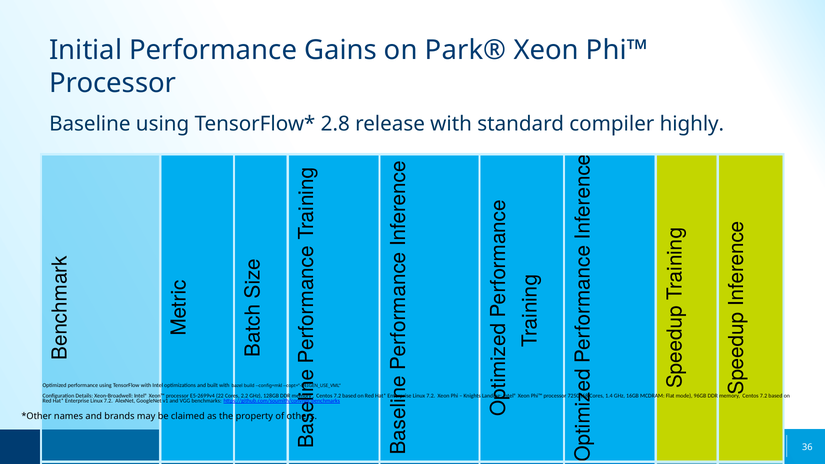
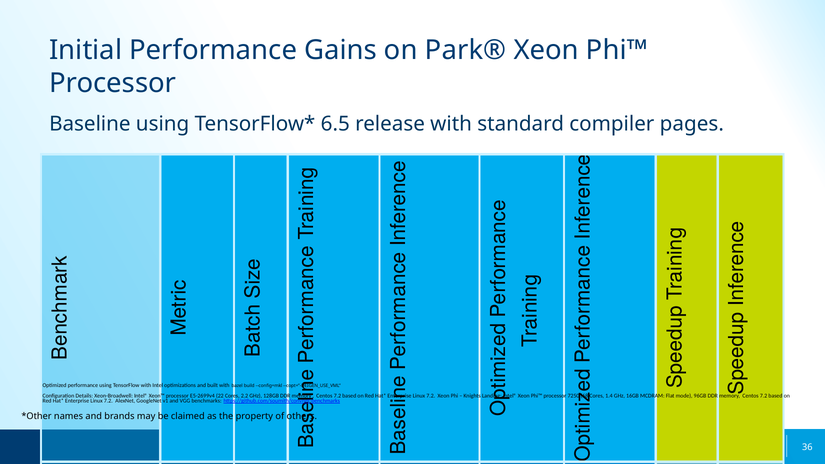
2.8: 2.8 -> 6.5 (335, 124)
highly: highly -> pages (692, 124)
